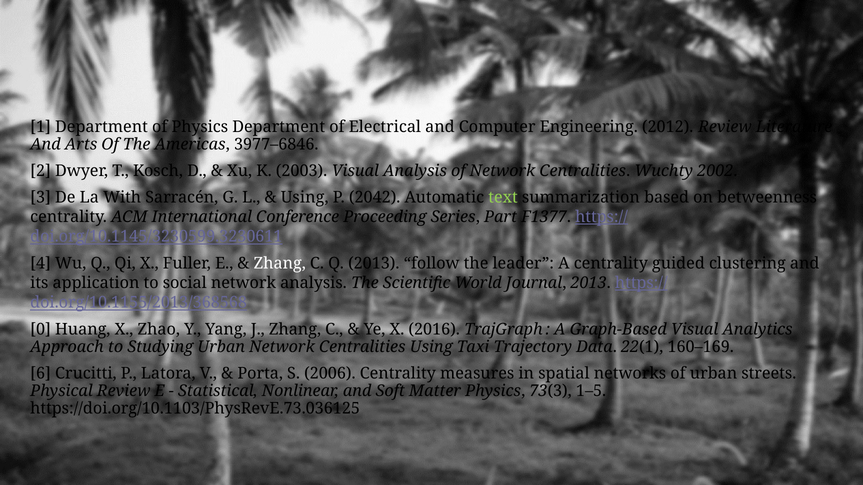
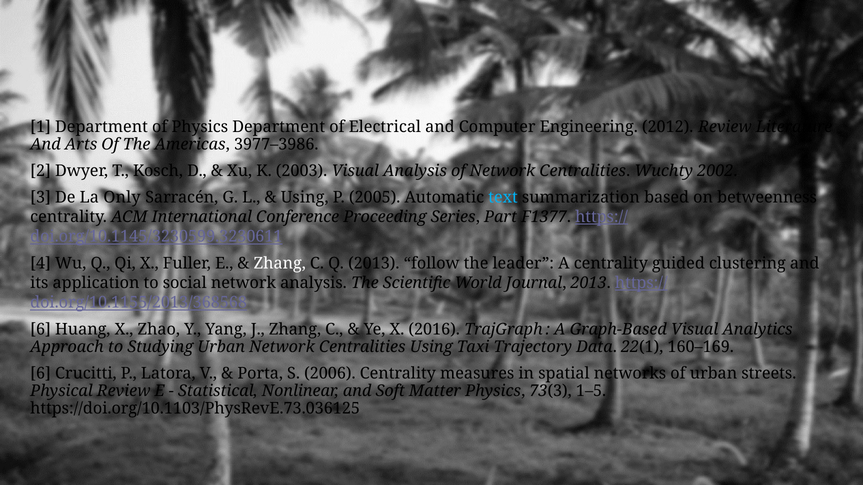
3977–6846: 3977–6846 -> 3977–3986 (276, 145)
With: With -> Only (122, 198)
2042: 2042 -> 2005 (375, 198)
text colour: light green -> light blue (503, 198)
0: 0 -> 6 (41, 330)
